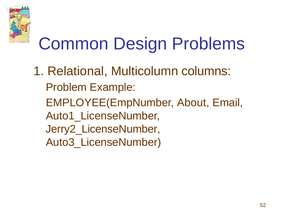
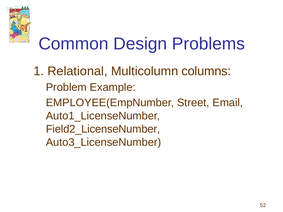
About: About -> Street (193, 103)
Jerry2_LicenseNumber: Jerry2_LicenseNumber -> Field2_LicenseNumber (103, 129)
